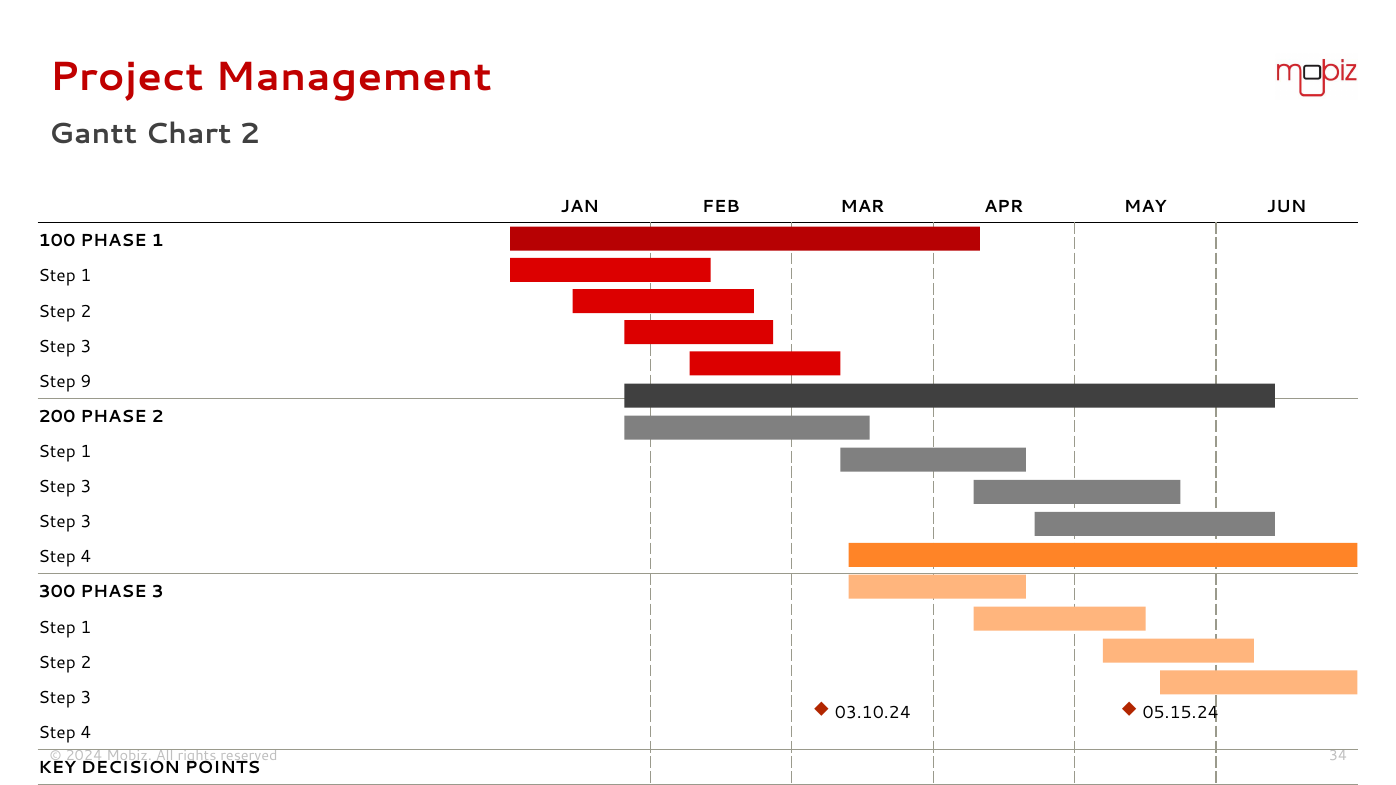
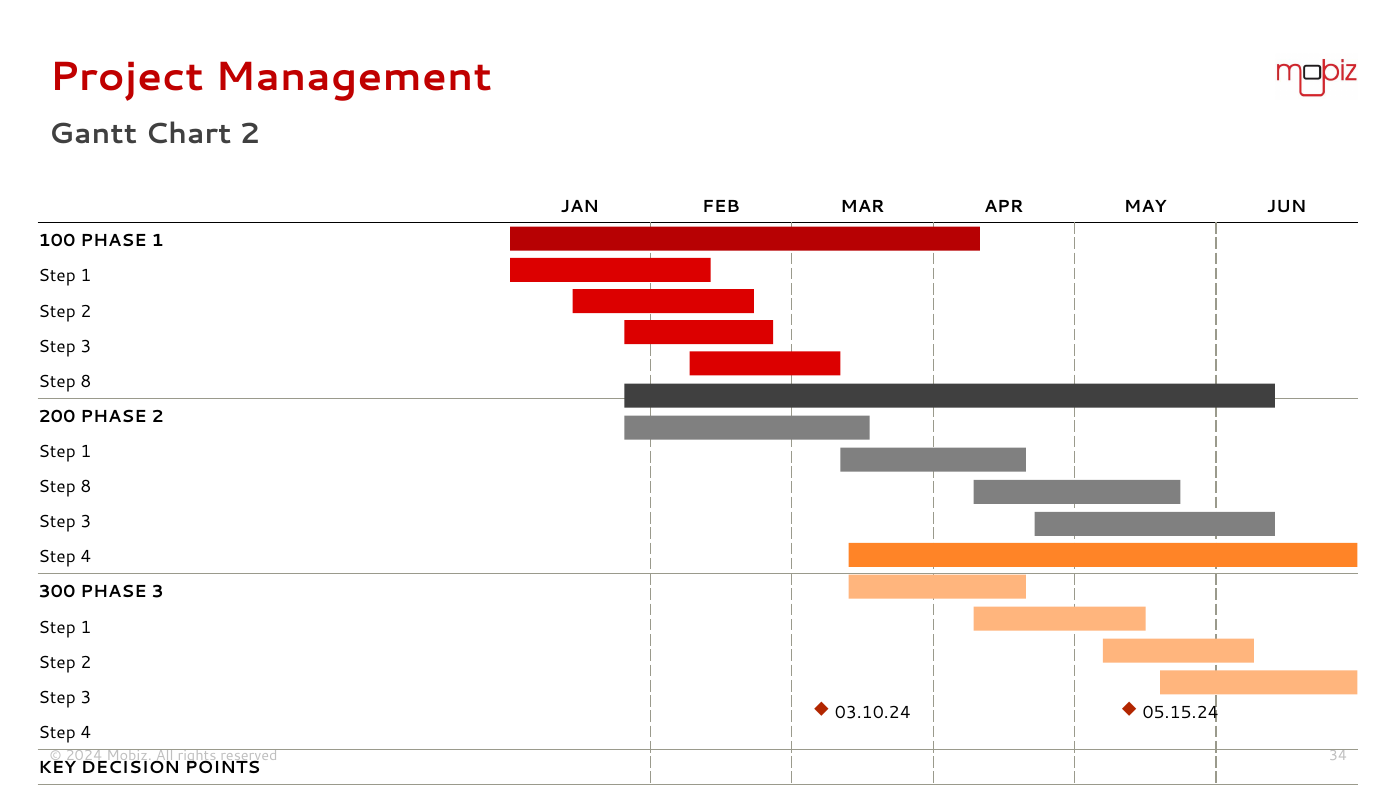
9: 9 -> 8 (86, 382)
3: 3 -> 8 (86, 487)
